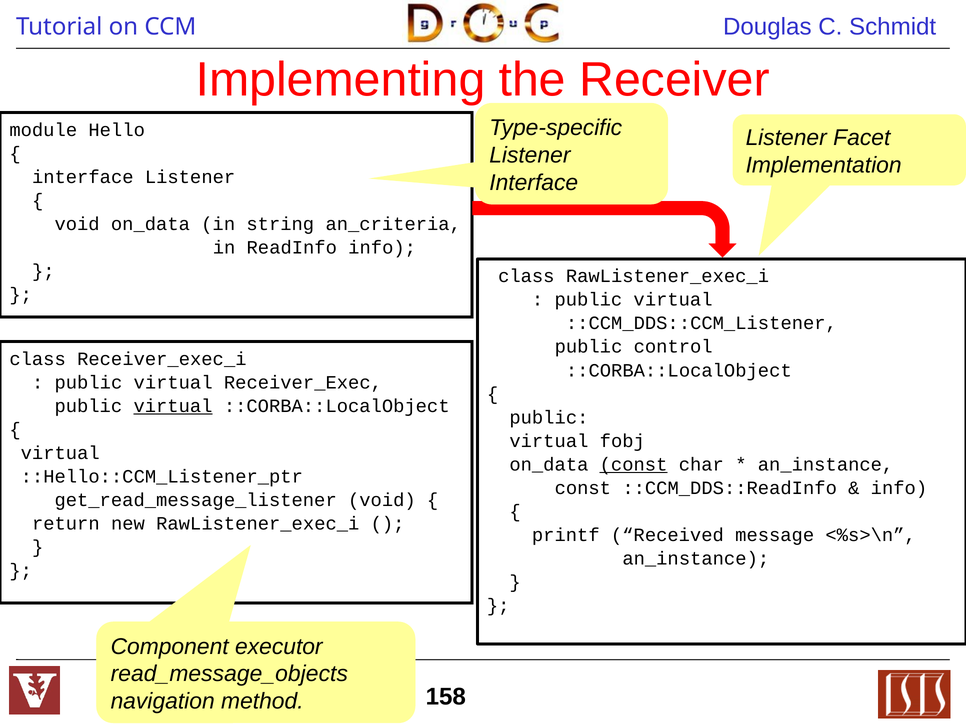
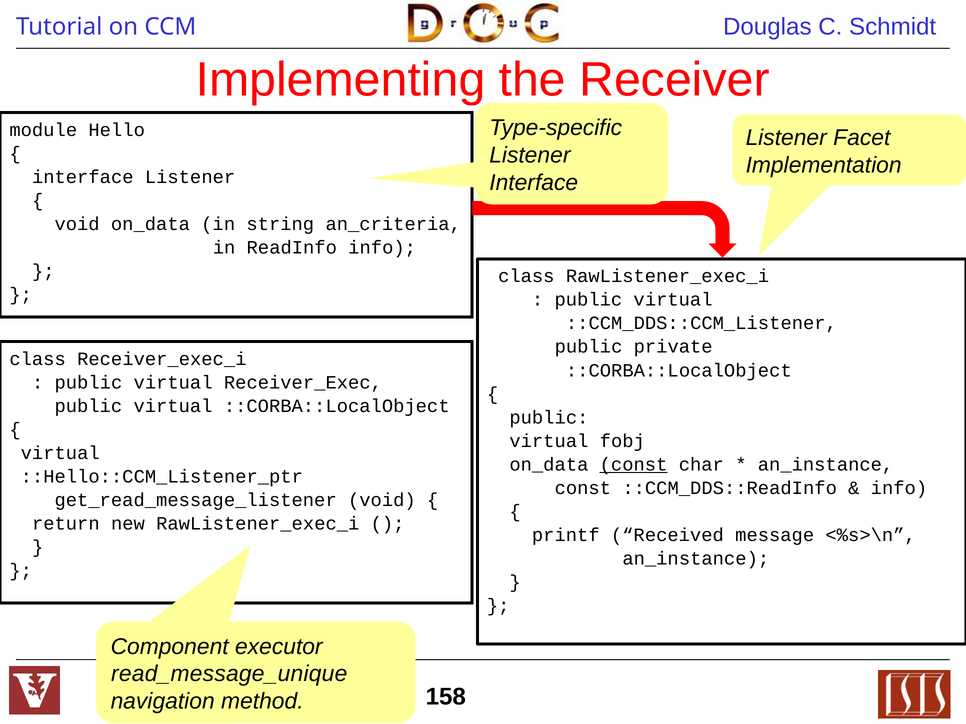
control: control -> private (673, 347)
virtual underline: present -> none (173, 406)
read_message_objects: read_message_objects -> read_message_unique (229, 674)
